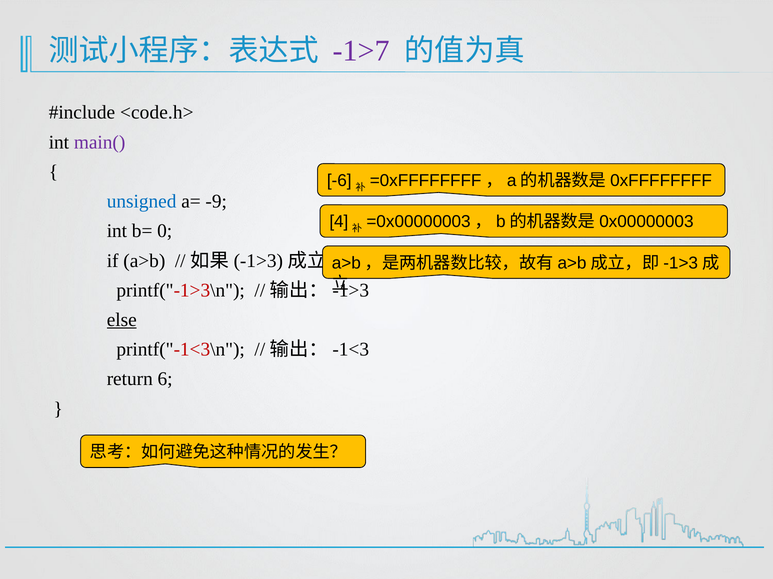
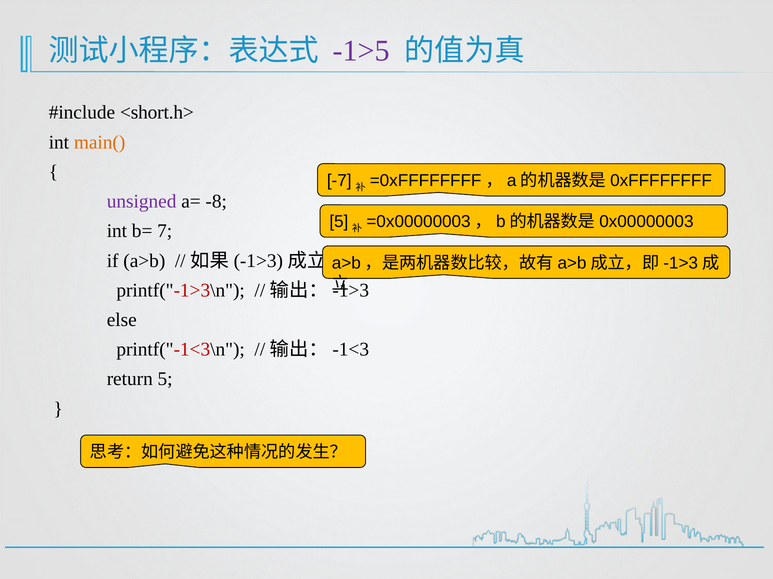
-1>7: -1>7 -> -1>5 (361, 51)
<code.h>: <code.h> -> <short.h> (157, 113)
main( colour: purple -> orange (100, 142)
-6: -6 -> -7 (339, 181)
unsigned colour: blue -> purple (142, 202)
-9: -9 -> -8 (216, 202)
4: 4 -> 5 (339, 222)
0: 0 -> 7 (165, 231)
else underline: present -> none (122, 320)
return 6: 6 -> 5 (165, 380)
